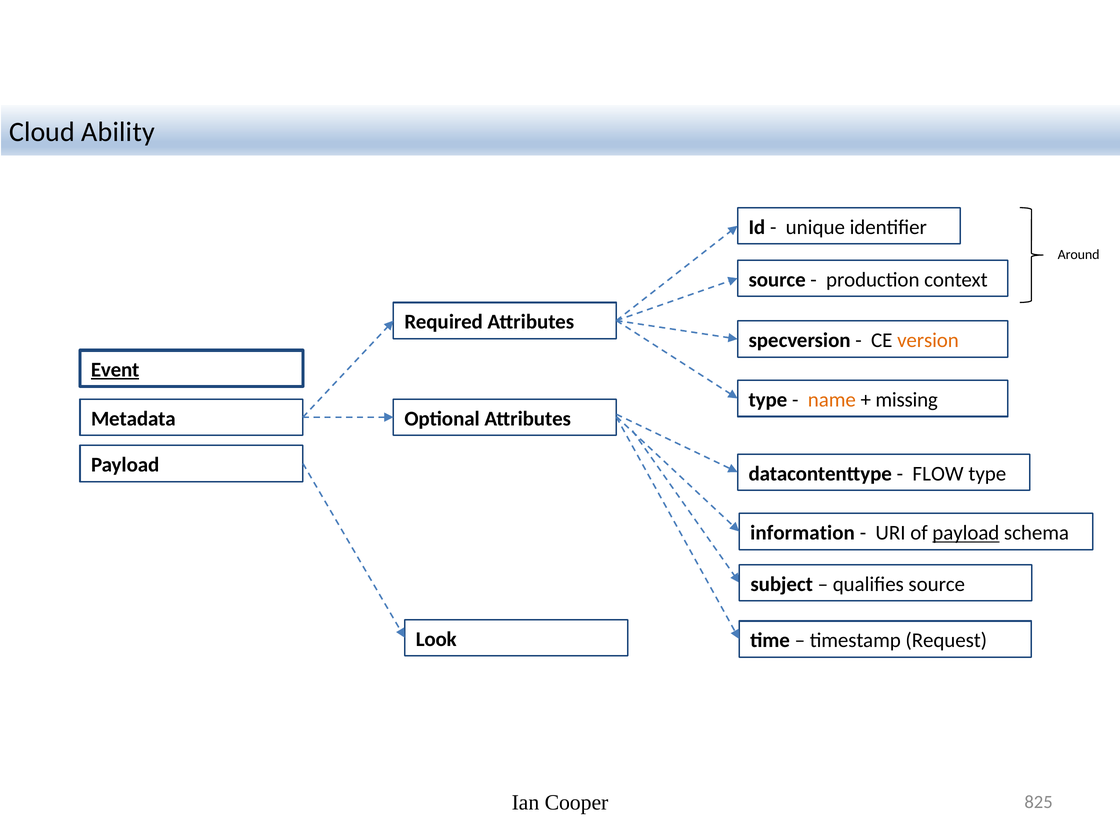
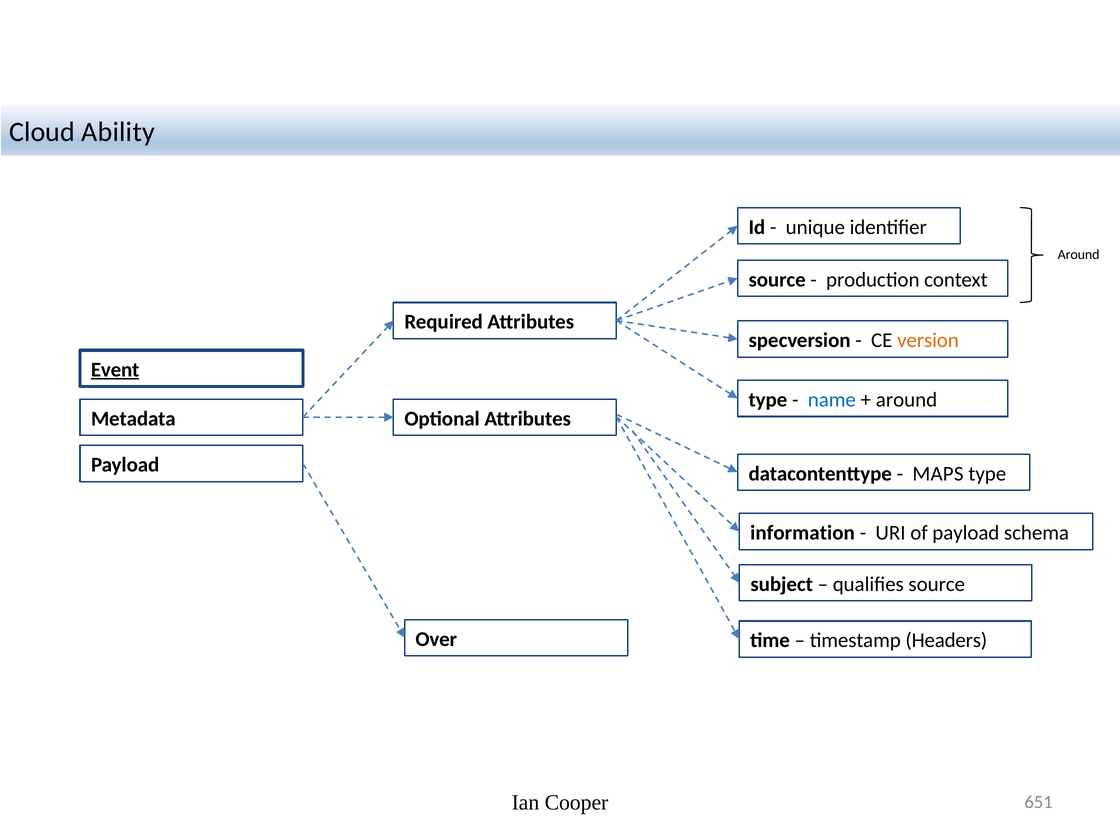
name colour: orange -> blue (832, 400)
missing: missing -> around (907, 400)
FLOW: FLOW -> MAPS (938, 474)
payload underline: present -> none (966, 533)
Look: Look -> Over (436, 639)
Request: Request -> Headers (946, 641)
825: 825 -> 651 (1039, 802)
